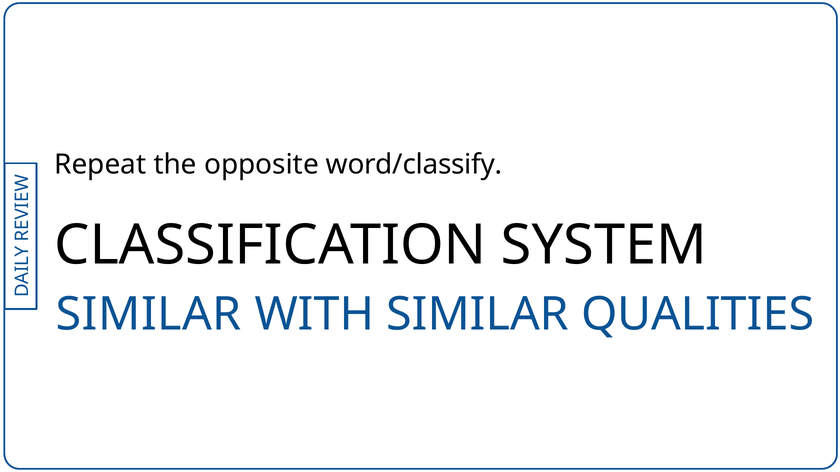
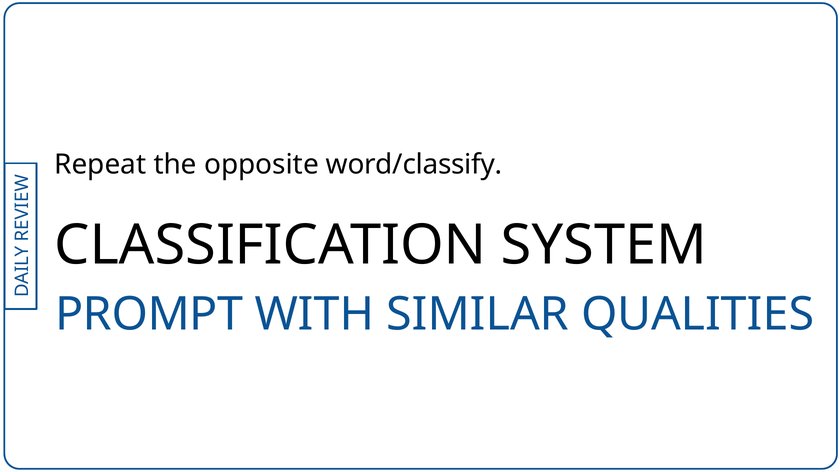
SIMILAR: SIMILAR -> PROMPT (149, 315)
